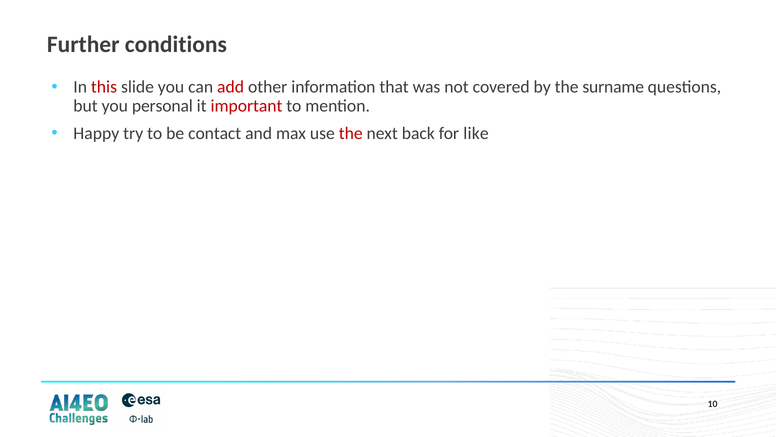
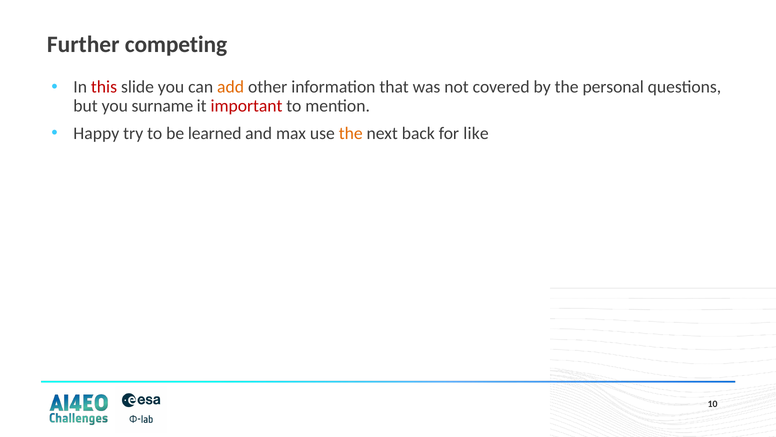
conditions: conditions -> competing (176, 44)
add colour: red -> orange (231, 87)
surname: surname -> personal (613, 87)
personal: personal -> surname (162, 106)
contact: contact -> learned (215, 133)
the colour: red -> orange (351, 133)
